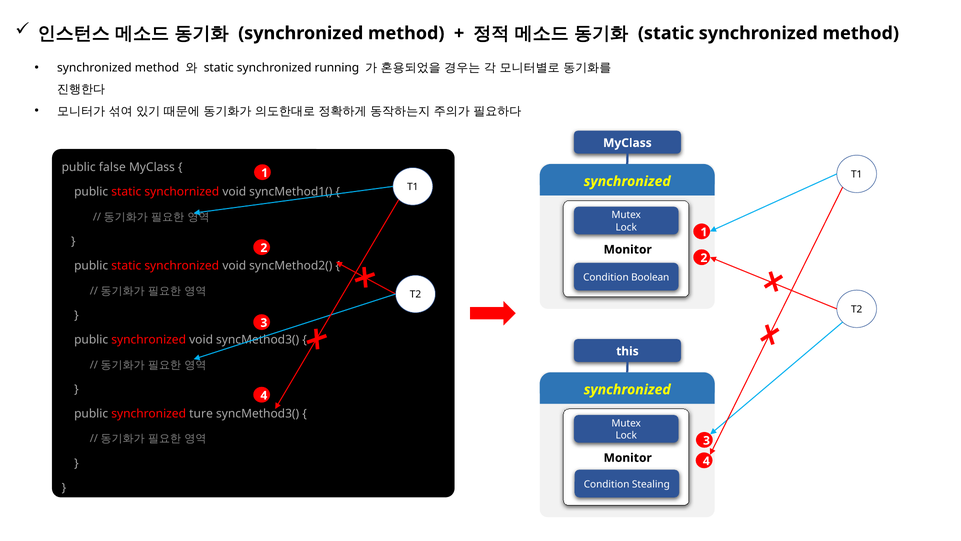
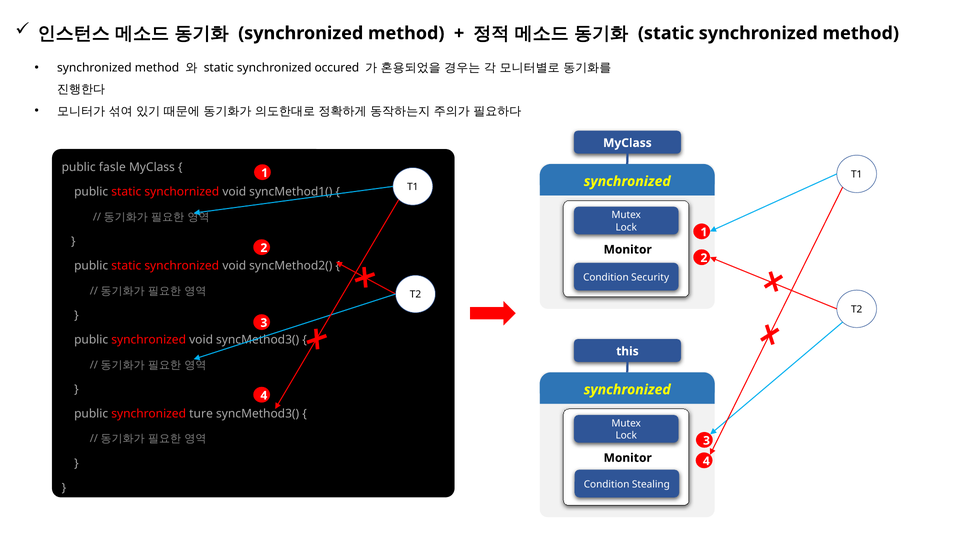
running: running -> occured (337, 68)
false: false -> fasle (112, 167)
Boolean: Boolean -> Security (650, 277)
